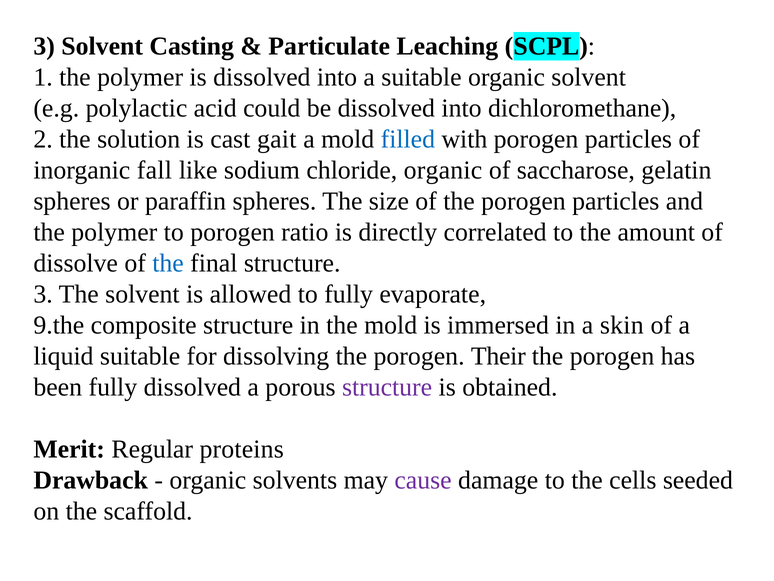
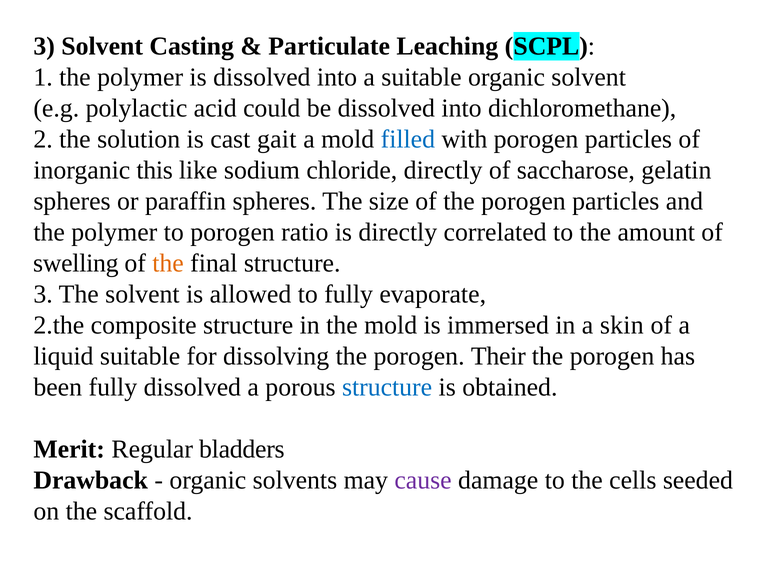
fall: fall -> this (155, 170)
chloride organic: organic -> directly (443, 170)
dissolve: dissolve -> swelling (76, 263)
the colour: blue -> orange (168, 263)
9.the: 9.the -> 2.the (59, 325)
structure colour: purple -> blue (387, 387)
proteins: proteins -> bladders (242, 449)
